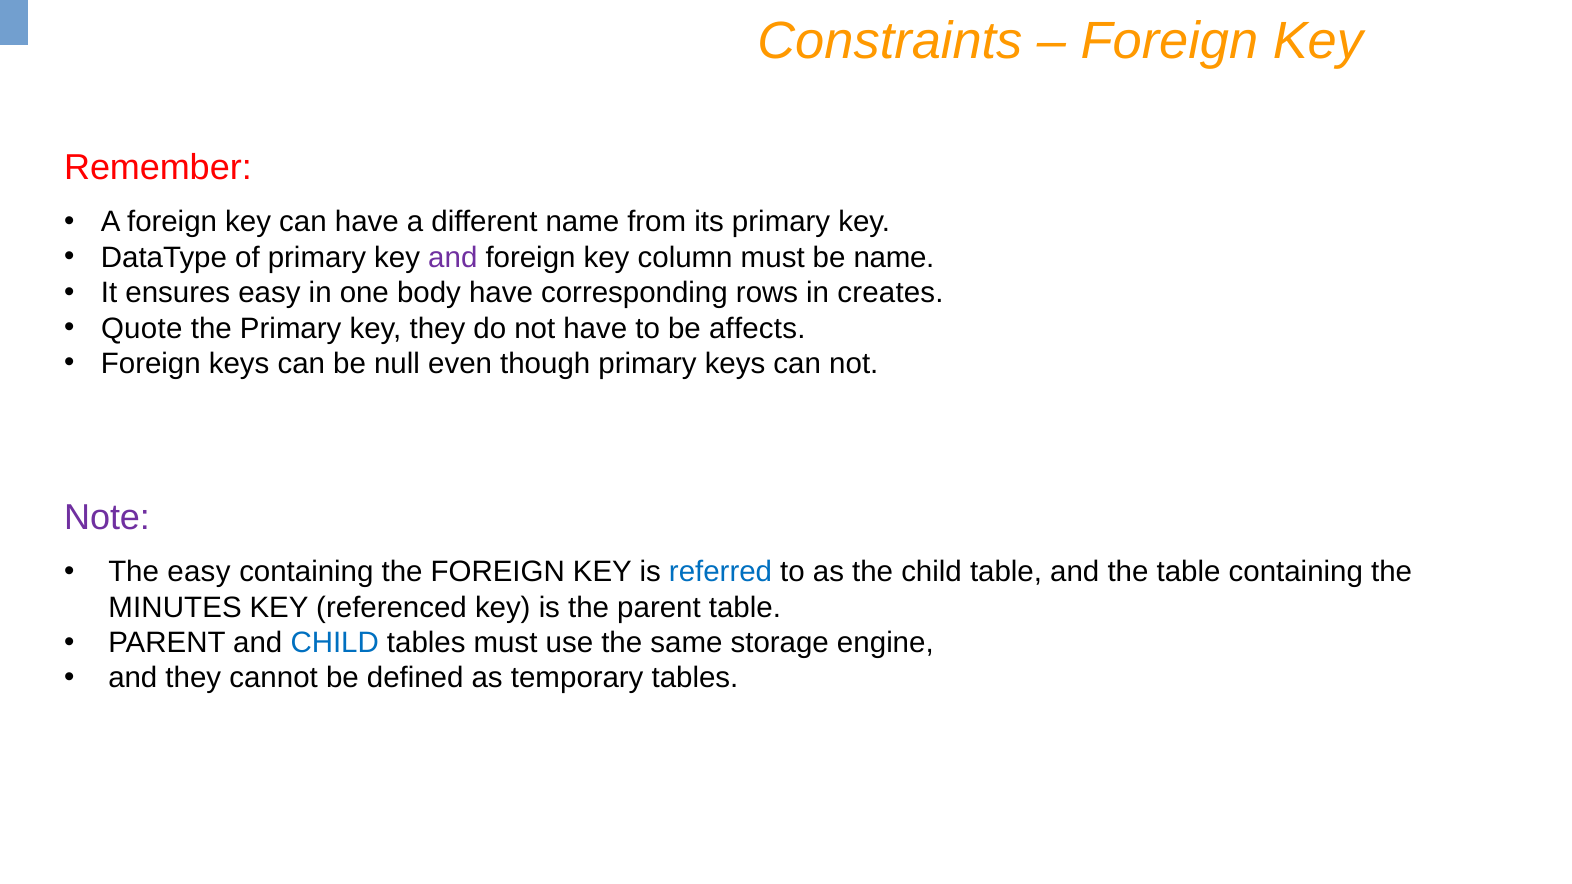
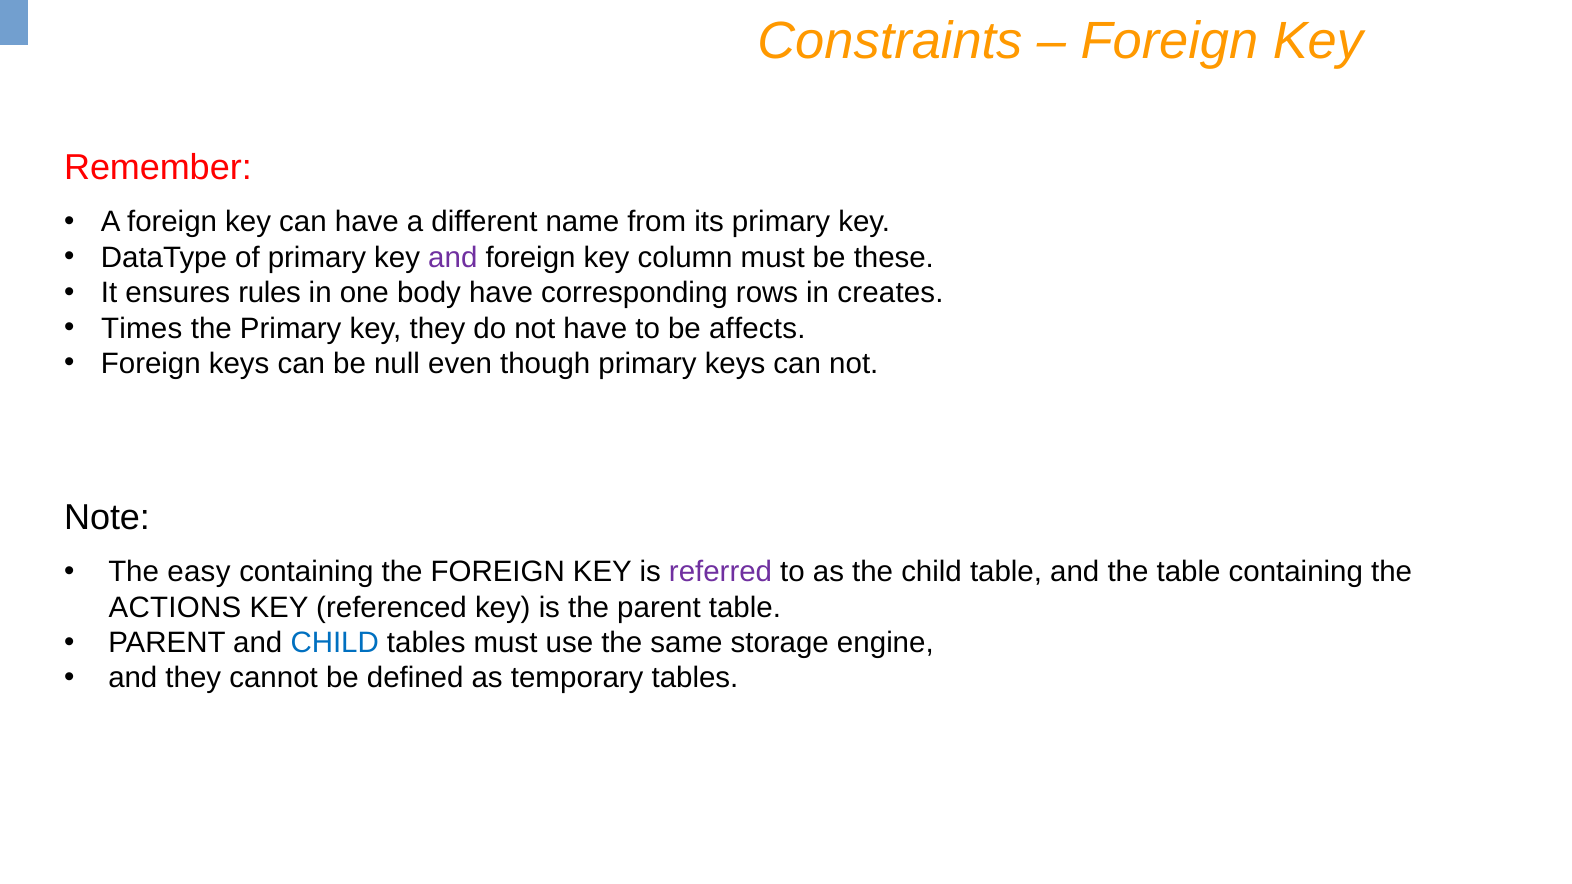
be name: name -> these (894, 258)
ensures easy: easy -> rules (270, 293)
Quote: Quote -> Times (142, 328)
Note colour: purple -> black (107, 518)
referred colour: blue -> purple (721, 572)
MINUTES: MINUTES -> ACTIONS (175, 608)
